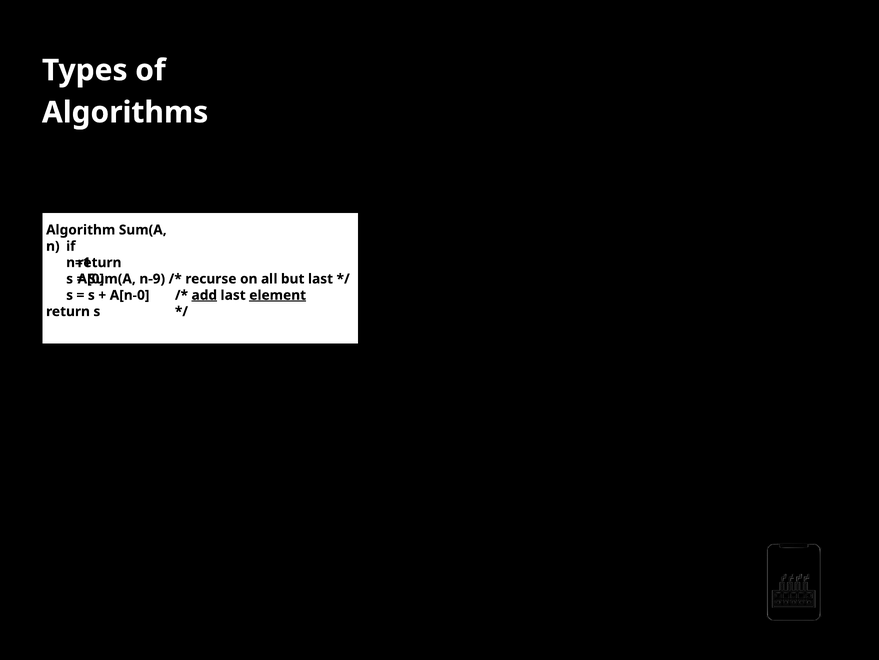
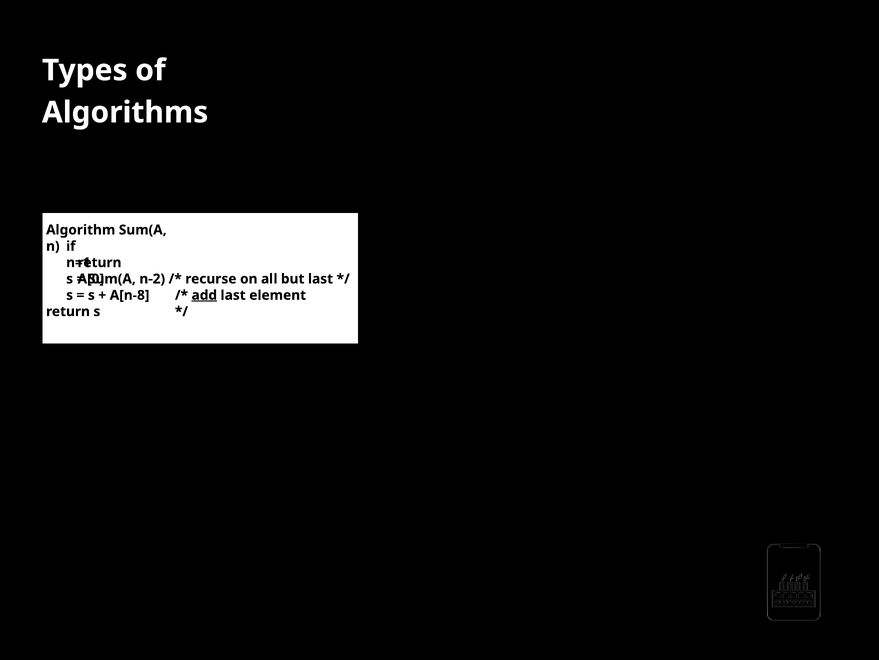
n-9: n-9 -> n-2 (152, 279)
A[n-0: A[n-0 -> A[n-8 (130, 295)
element underline: present -> none (278, 295)
